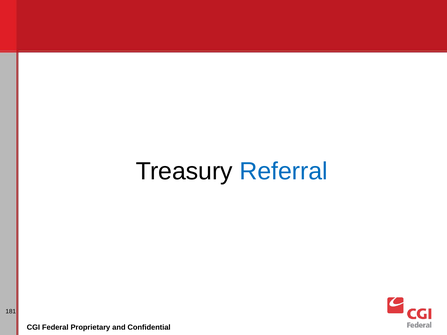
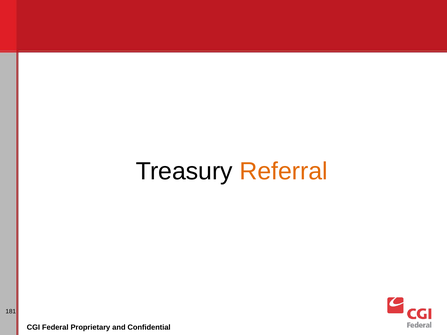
Referral colour: blue -> orange (284, 172)
